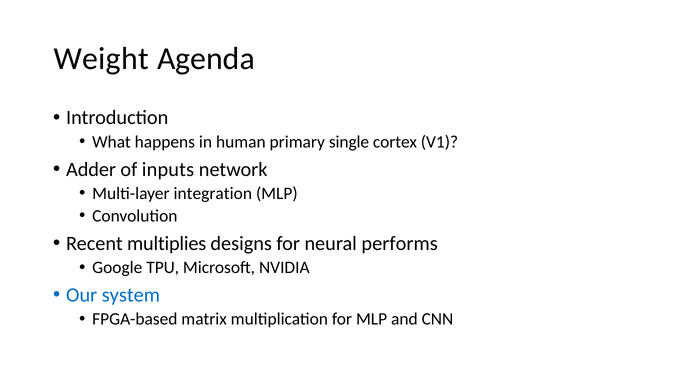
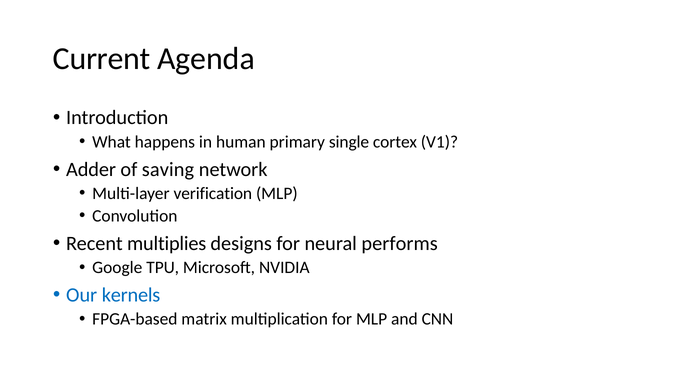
Weight: Weight -> Current (102, 58)
inputs: inputs -> saving (168, 169)
integration: integration -> verification (213, 193)
system: system -> kernels (131, 295)
